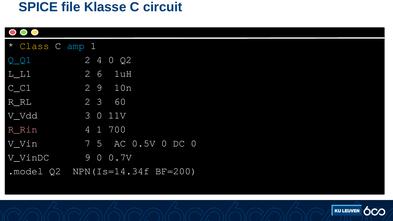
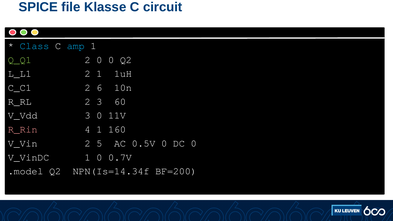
Class colour: yellow -> light blue (34, 46)
Q_Q1 colour: light blue -> light green (20, 60)
2 4: 4 -> 0 (99, 60)
2 6: 6 -> 1 (99, 74)
2 9: 9 -> 6 (99, 88)
700: 700 -> 160 (117, 129)
V_Vin 7: 7 -> 2 (88, 143)
V_VinDC 9: 9 -> 1 (88, 157)
